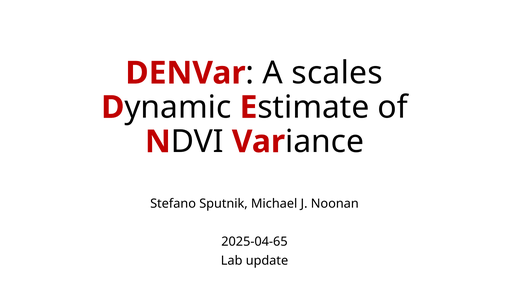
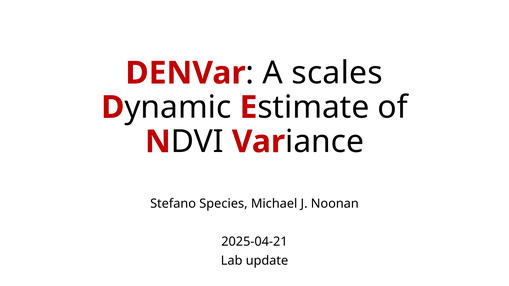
Sputnik: Sputnik -> Species (223, 204)
2025-04-65: 2025-04-65 -> 2025-04-21 (254, 242)
